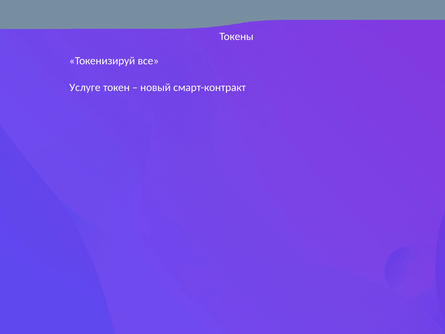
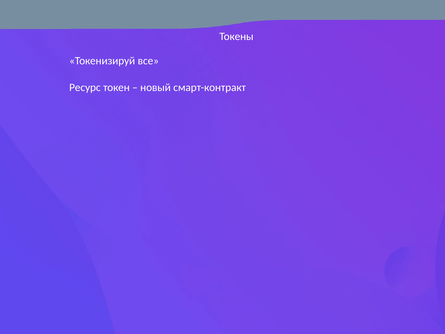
Услуге: Услуге -> Ресурс (85, 88)
